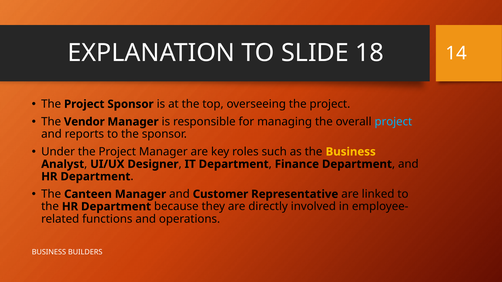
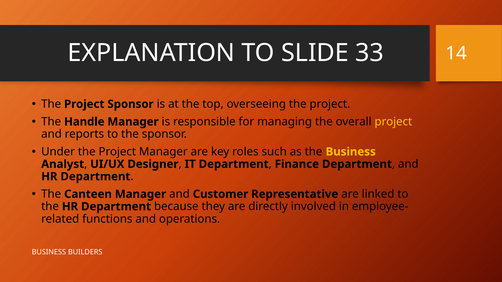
18: 18 -> 33 (370, 53)
Vendor: Vendor -> Handle (84, 122)
project colour: light blue -> yellow (393, 122)
